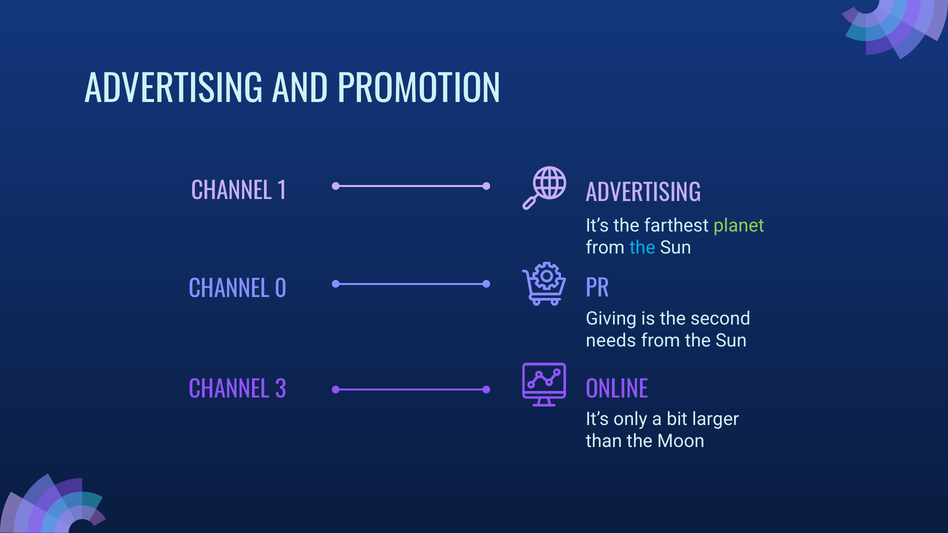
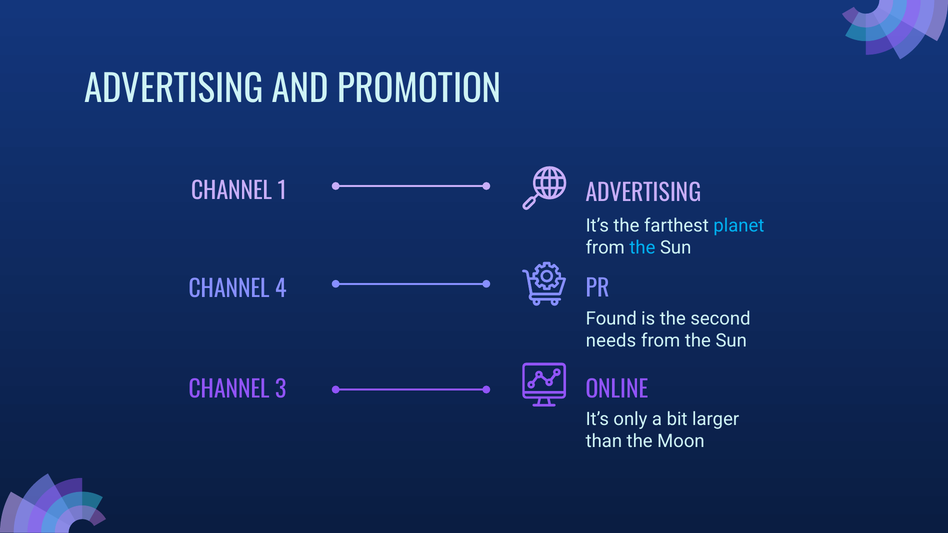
planet colour: light green -> light blue (739, 226)
0: 0 -> 4 (281, 290)
Giving: Giving -> Found (611, 319)
